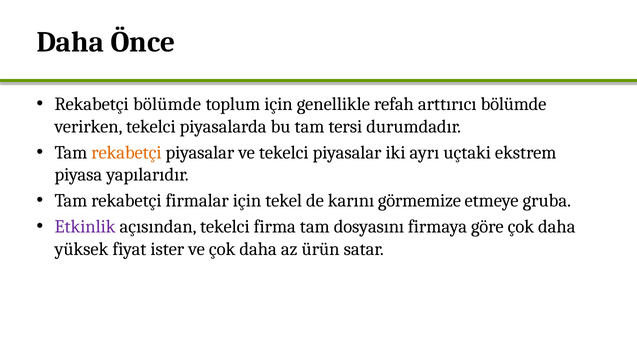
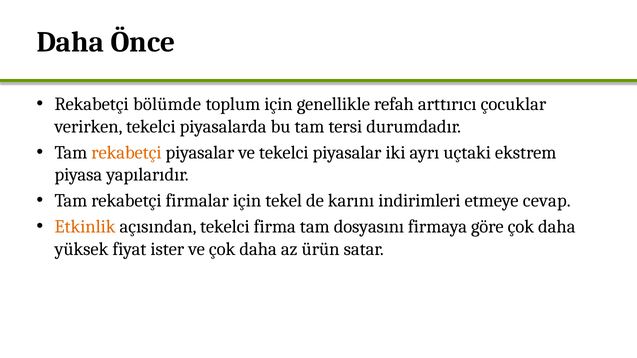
arttırıcı bölümde: bölümde -> çocuklar (513, 104)
görmemize: görmemize -> indirimleri (419, 201)
gruba: gruba -> cevap (547, 201)
Etkinlik colour: purple -> orange (85, 227)
